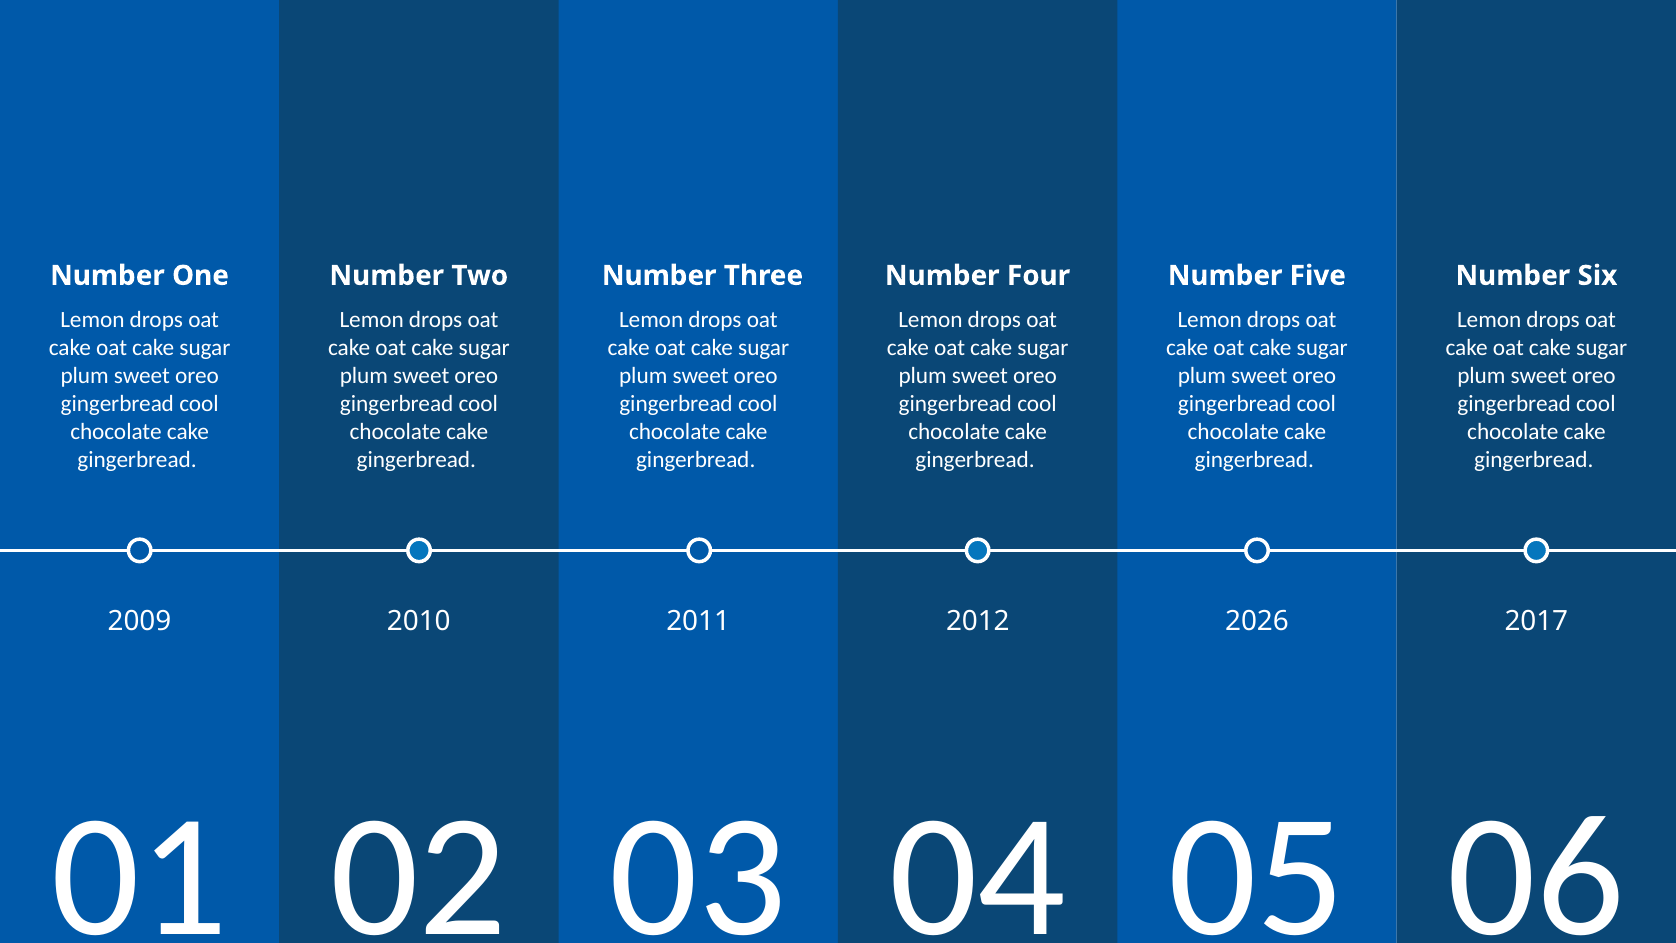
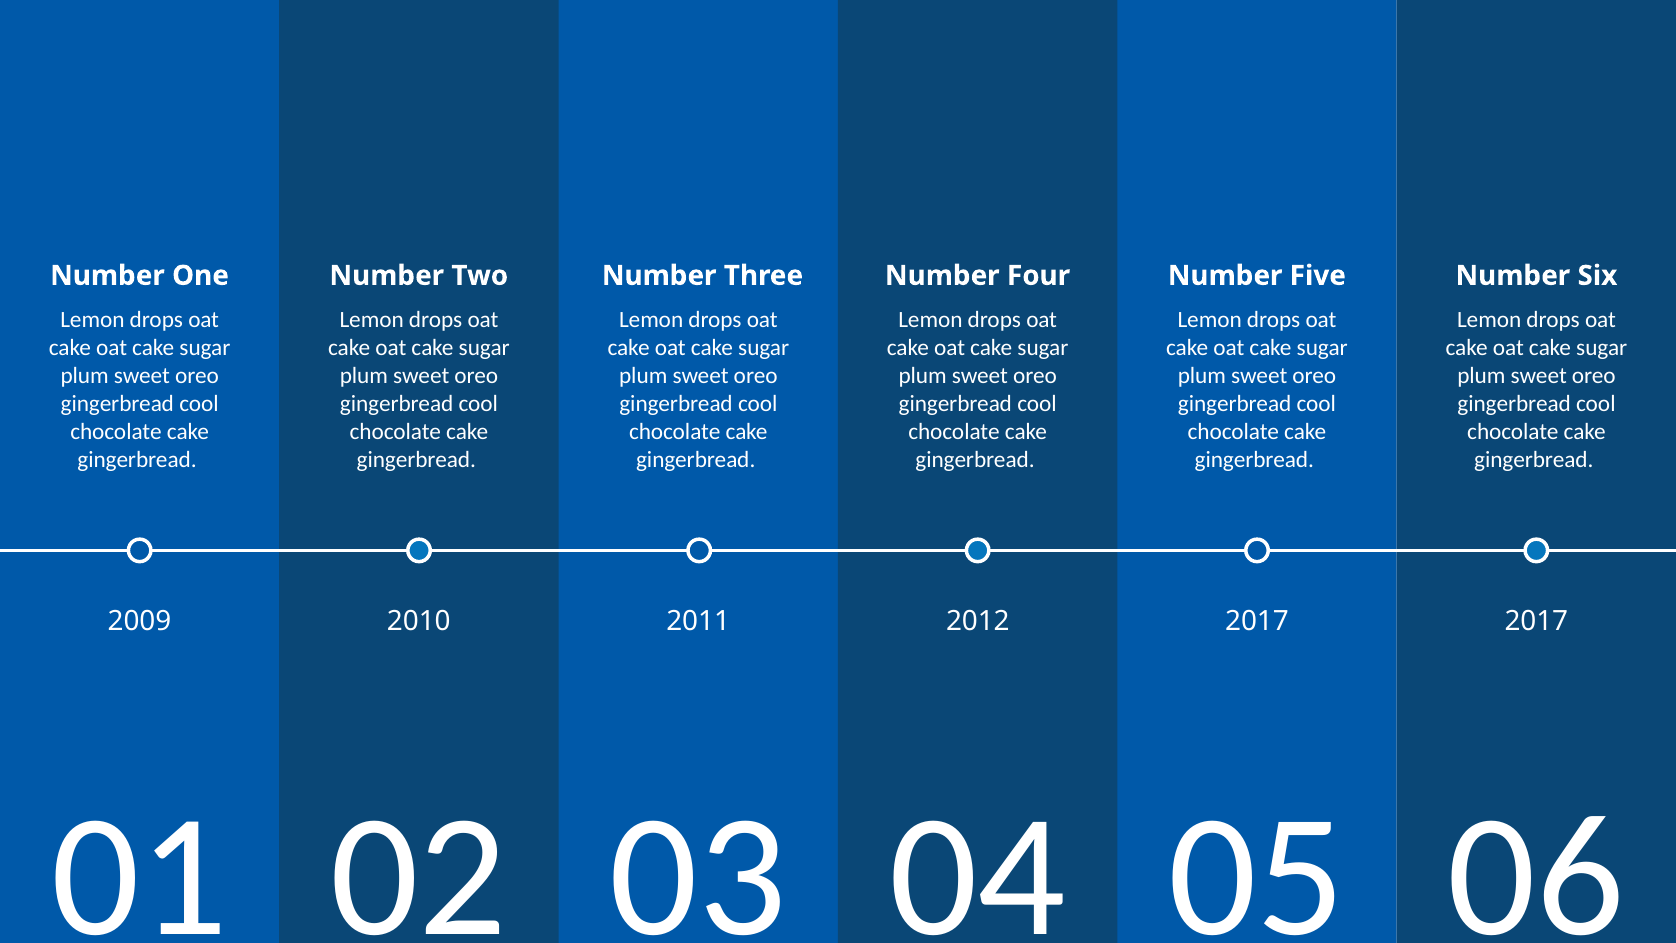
2026: 2026 -> 2017 (1257, 621)
